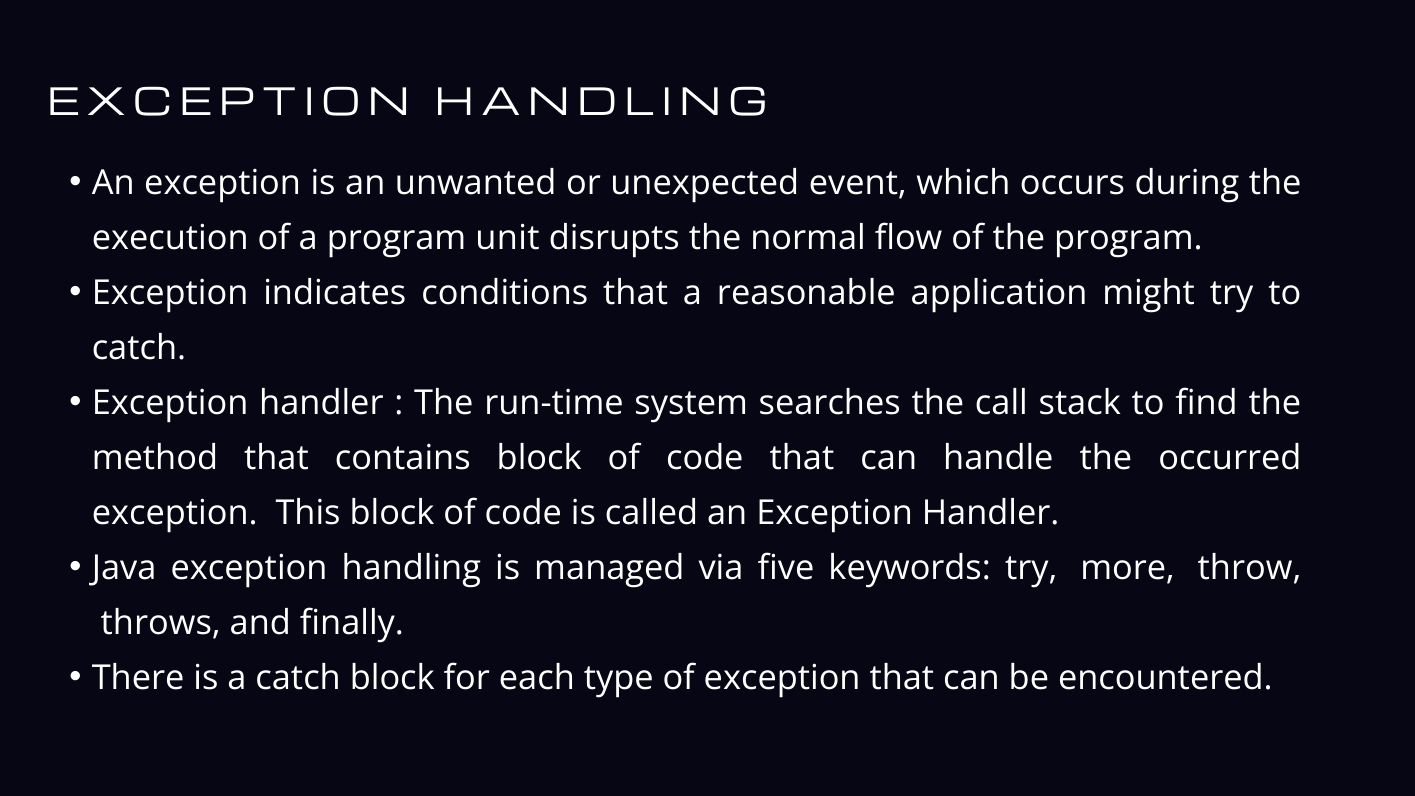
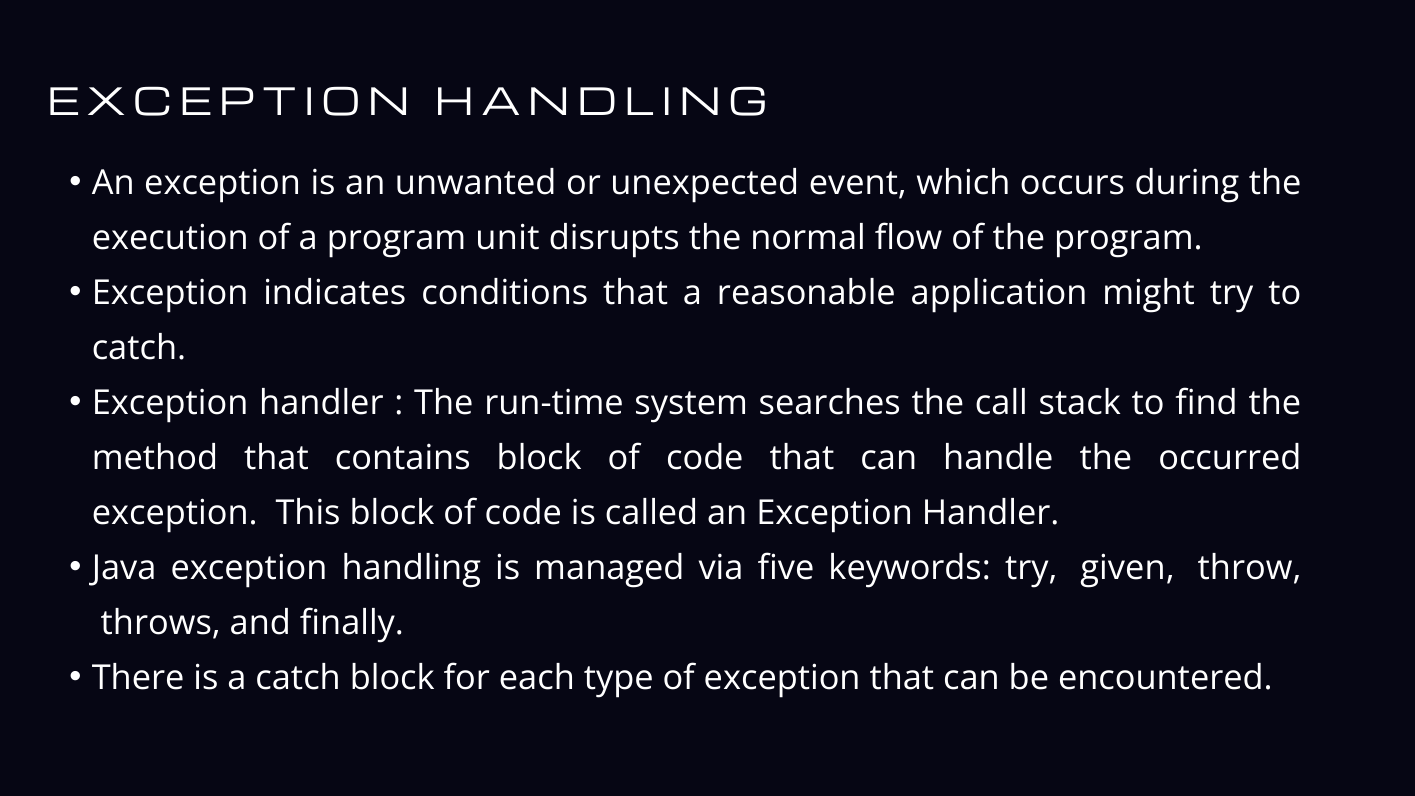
more: more -> given (1128, 568)
